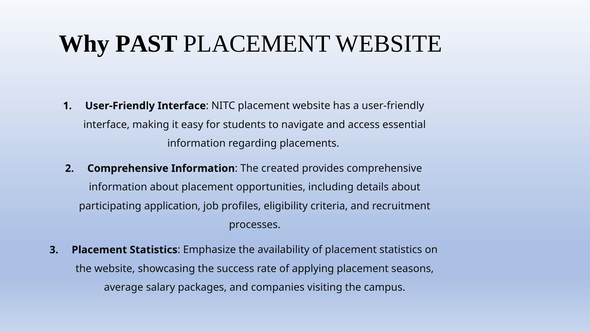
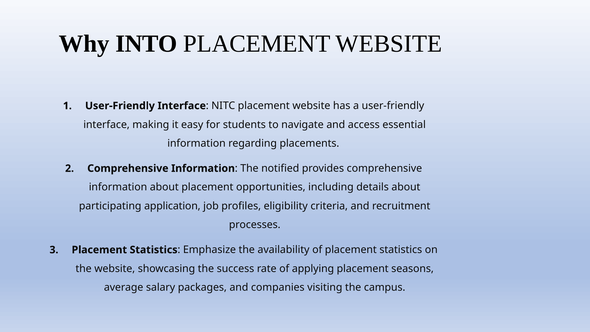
PAST: PAST -> INTO (146, 44)
created: created -> notified (280, 168)
